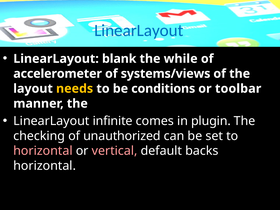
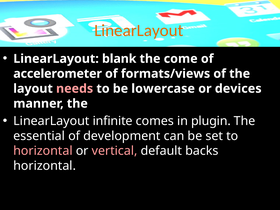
LinearLayout colour: blue -> orange (139, 30)
while: while -> come (181, 59)
systems/views: systems/views -> formats/views (166, 74)
needs colour: yellow -> pink (75, 89)
conditions: conditions -> lowercase (163, 89)
toolbar: toolbar -> devices (238, 89)
checking: checking -> essential (39, 136)
unauthorized: unauthorized -> development (122, 136)
